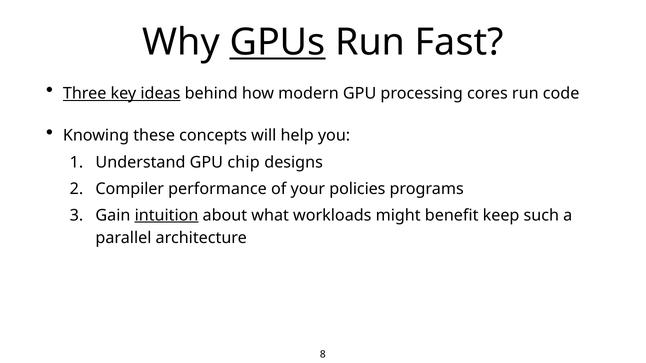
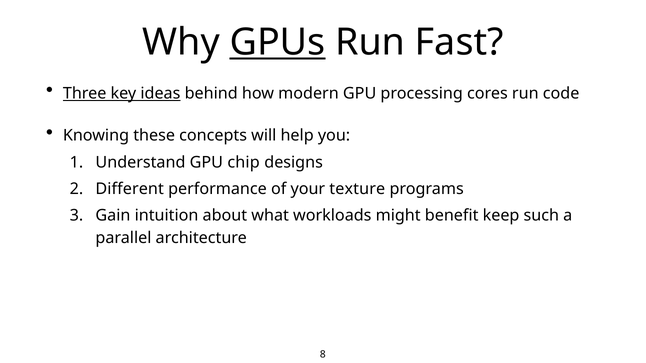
Compiler: Compiler -> Different (130, 189)
policies: policies -> texture (357, 189)
intuition underline: present -> none (167, 216)
